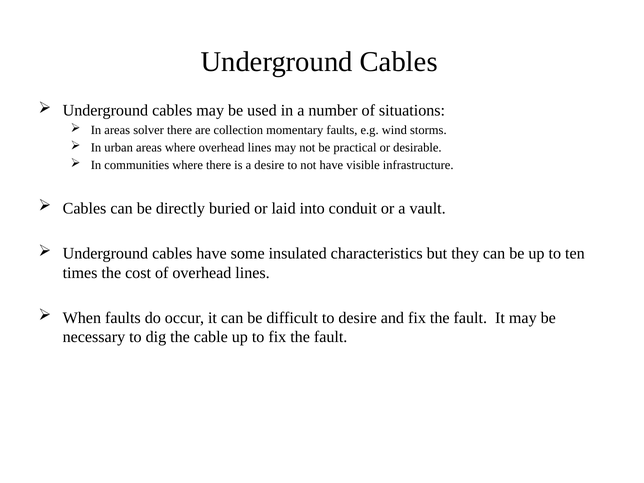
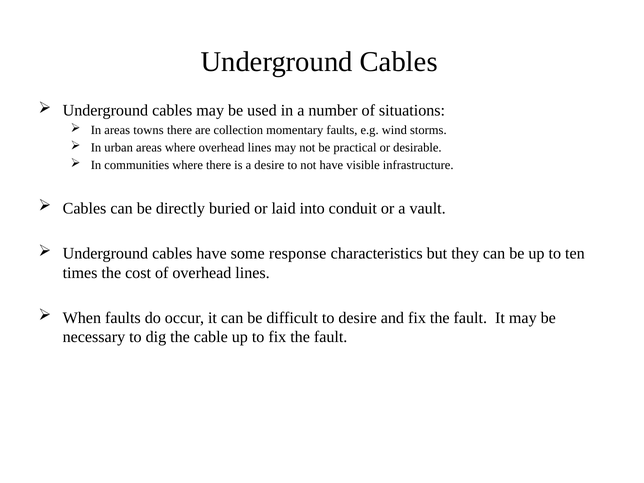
solver: solver -> towns (149, 130)
insulated: insulated -> response (298, 253)
